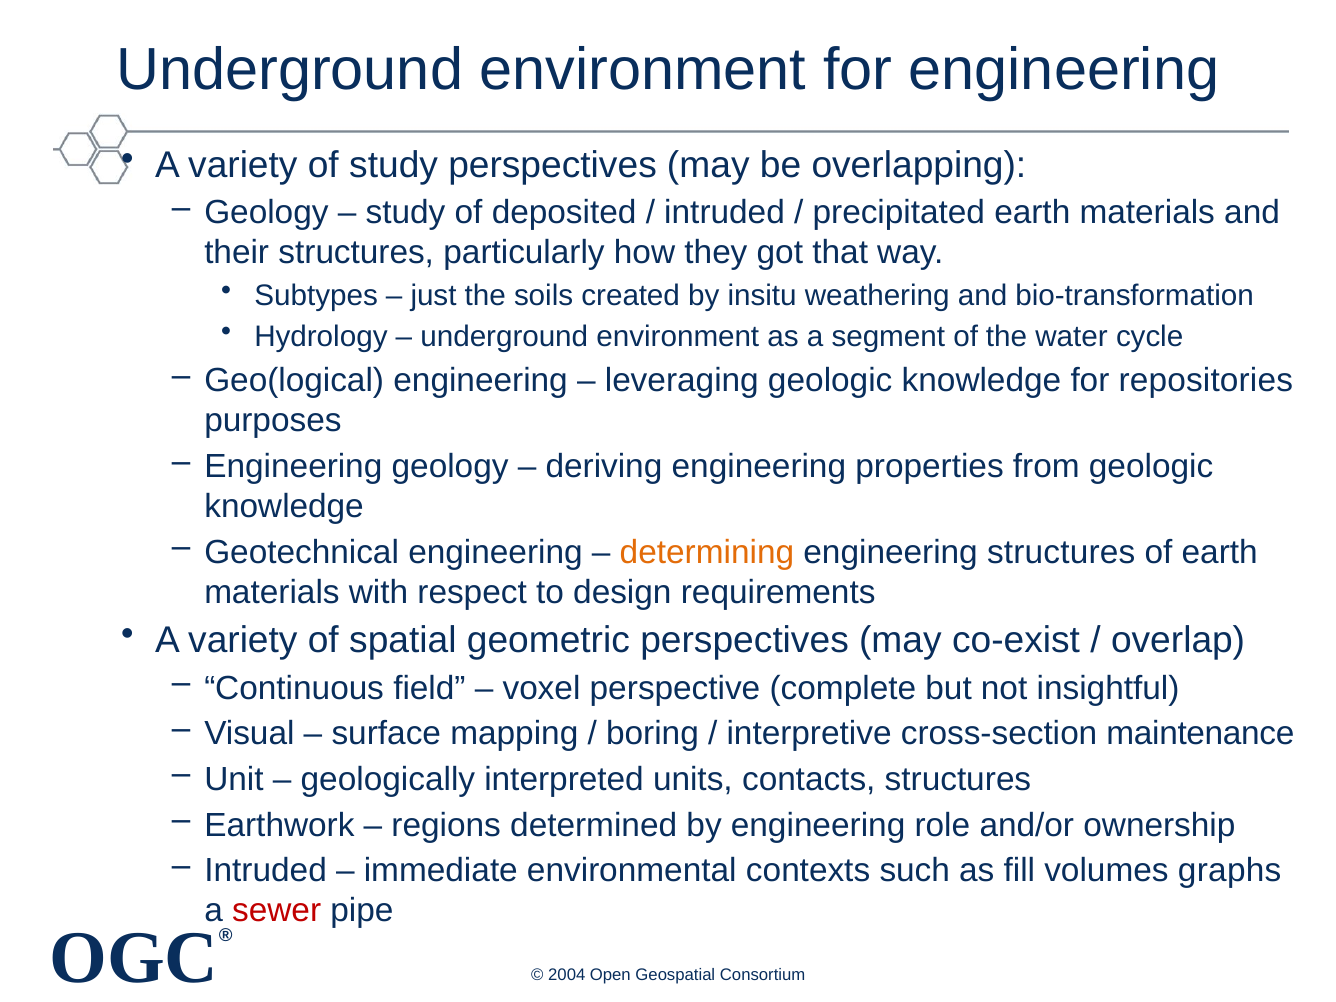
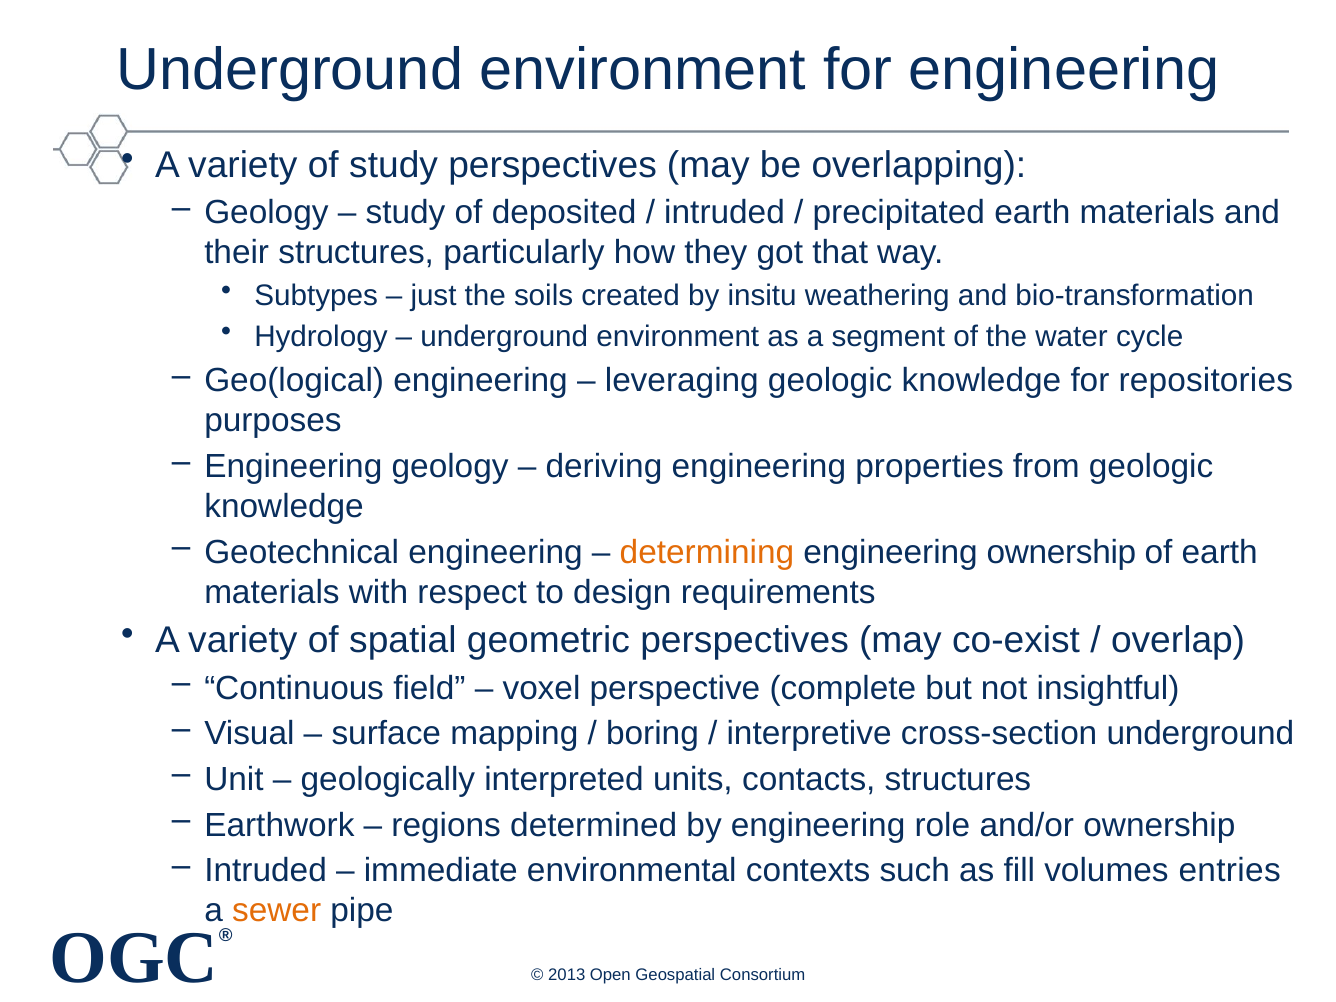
engineering structures: structures -> ownership (1061, 552)
cross-section maintenance: maintenance -> underground (1200, 734)
graphs: graphs -> entries (1230, 871)
sewer colour: red -> orange (277, 911)
2004: 2004 -> 2013 (567, 975)
